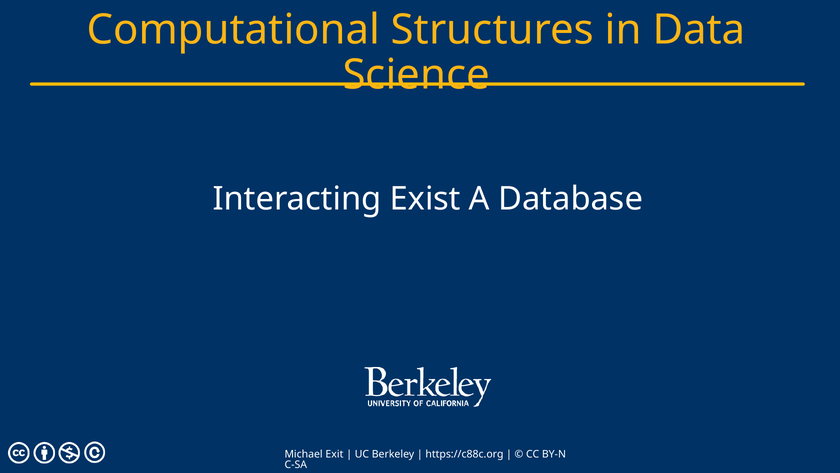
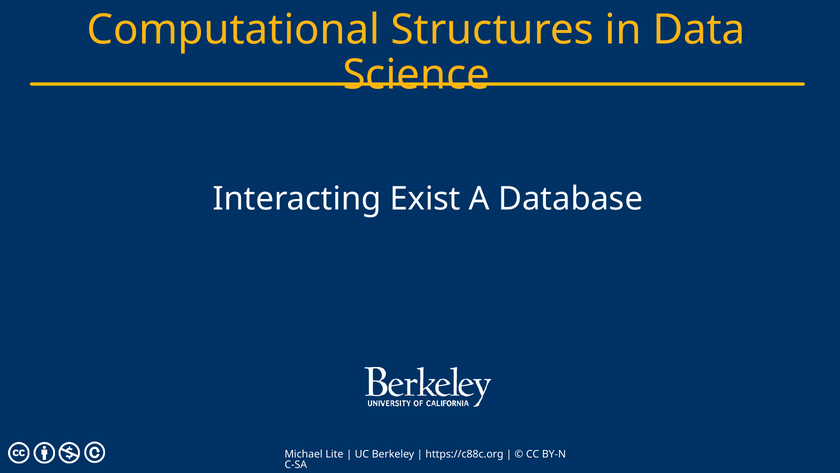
Exit: Exit -> Lite (334, 454)
